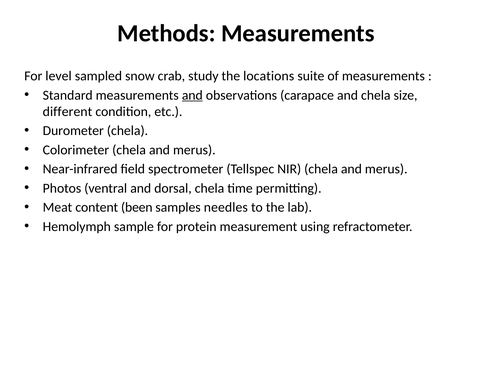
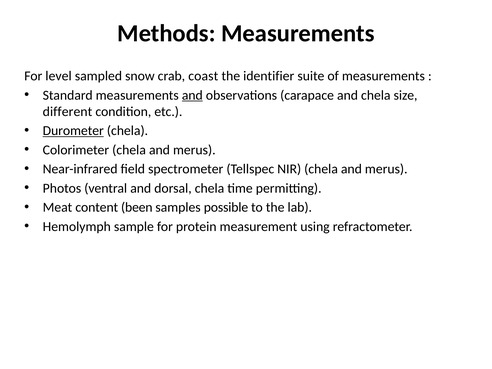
study: study -> coast (203, 76)
locations: locations -> identifier (269, 76)
Durometer underline: none -> present (73, 131)
needles: needles -> possible (226, 207)
